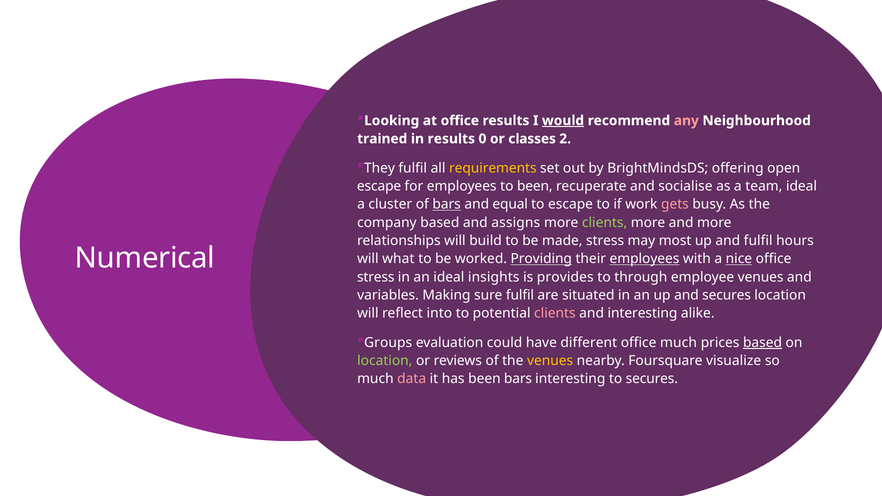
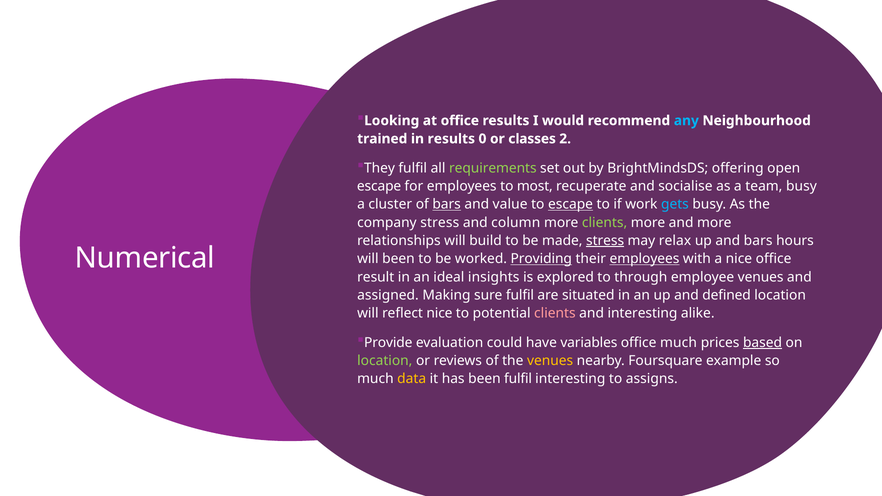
would underline: present -> none (563, 121)
any colour: pink -> light blue (686, 121)
requirements colour: yellow -> light green (493, 168)
to been: been -> most (535, 186)
team ideal: ideal -> busy (801, 186)
equal: equal -> value (510, 204)
escape underline: none -> present (571, 204)
gets colour: pink -> light blue (675, 204)
company based: based -> stress (440, 223)
assigns: assigns -> column (516, 223)
stress underline: none -> present (605, 241)
most: most -> relax (675, 241)
and fulfil: fulfil -> bars (758, 241)
will what: what -> been (398, 259)
nice underline: present -> none (739, 259)
stress: stress -> result (376, 277)
provides: provides -> explored (565, 277)
variables: variables -> assigned (388, 295)
and secures: secures -> defined (727, 295)
reflect into: into -> nice (439, 313)
Groups: Groups -> Provide (388, 343)
different: different -> variables (589, 343)
visualize: visualize -> example (734, 361)
data colour: pink -> yellow (412, 379)
been bars: bars -> fulfil (518, 379)
to secures: secures -> assigns (652, 379)
